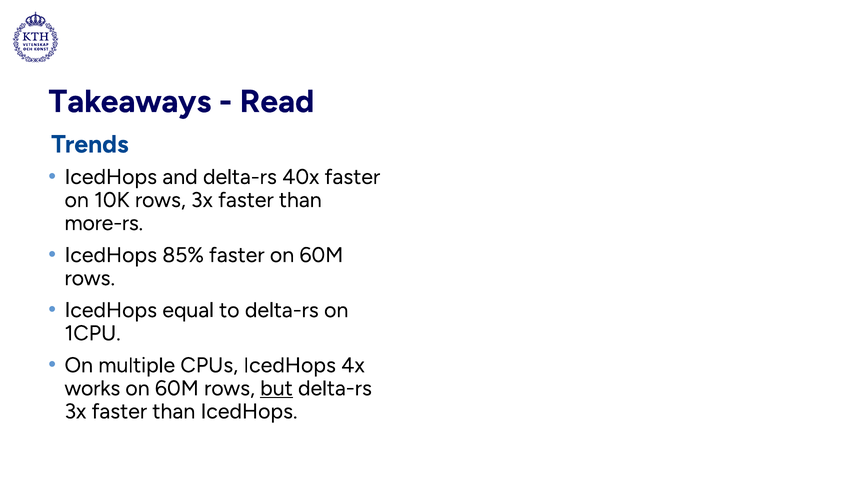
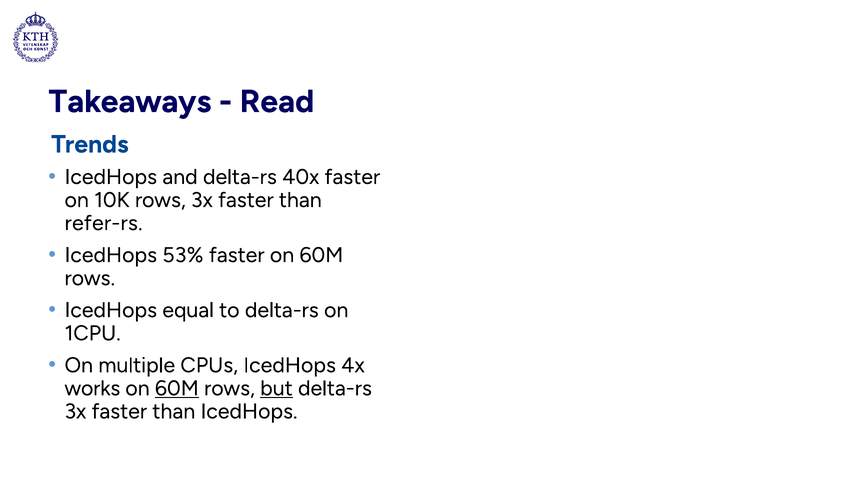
more-rs: more-rs -> refer-rs (104, 223)
85%: 85% -> 53% (183, 255)
60M underline: none -> present (177, 388)
